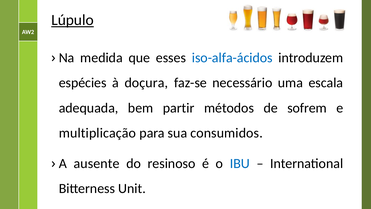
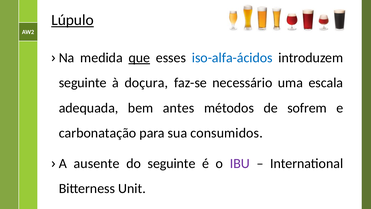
que underline: none -> present (139, 58)
espécies: espécies -> seguinte (83, 83)
partir: partir -> antes (179, 108)
multiplicação: multiplicação -> carbonatação (98, 133)
do resinoso: resinoso -> seguinte (172, 163)
IBU colour: blue -> purple (240, 163)
